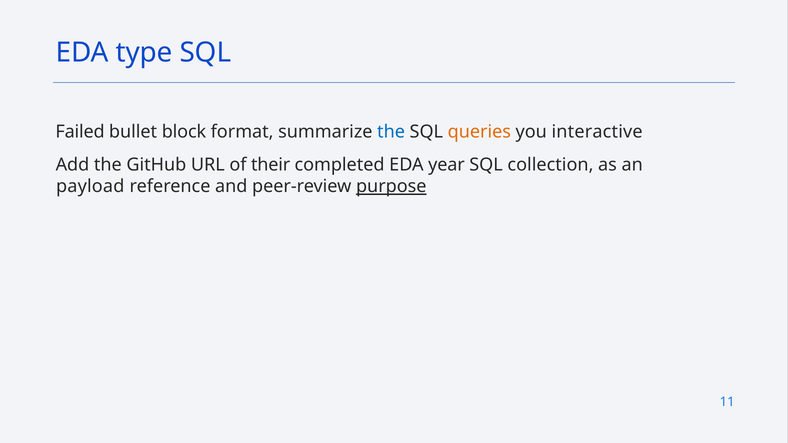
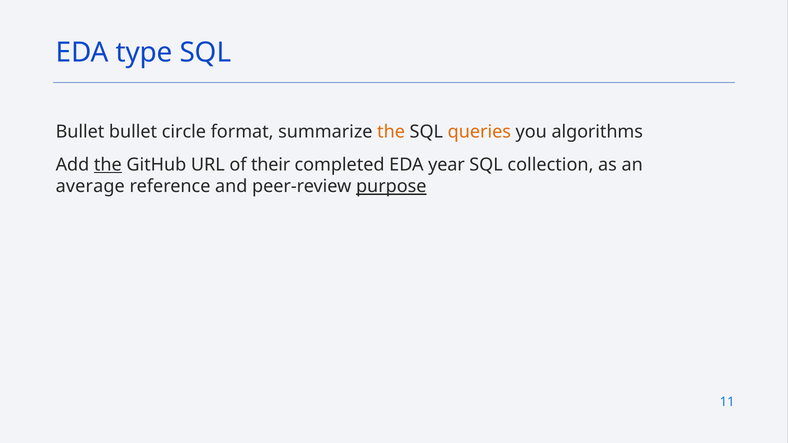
Failed: Failed -> Bullet (80, 132)
block: block -> circle (184, 132)
the colour: blue -> orange (391, 132)
interactive: interactive -> algorithms (597, 132)
the underline: none -> present (108, 165)
payload: payload -> average (90, 187)
